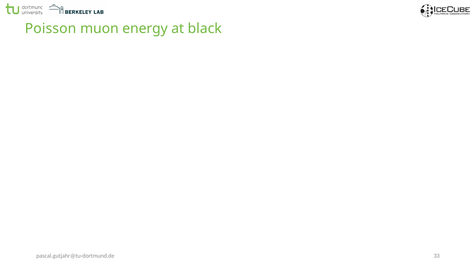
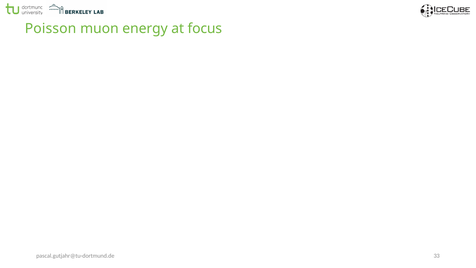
black: black -> focus (205, 29)
